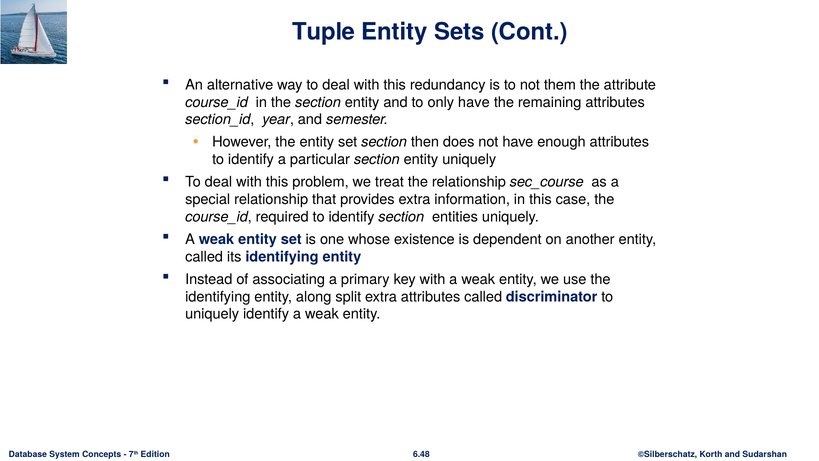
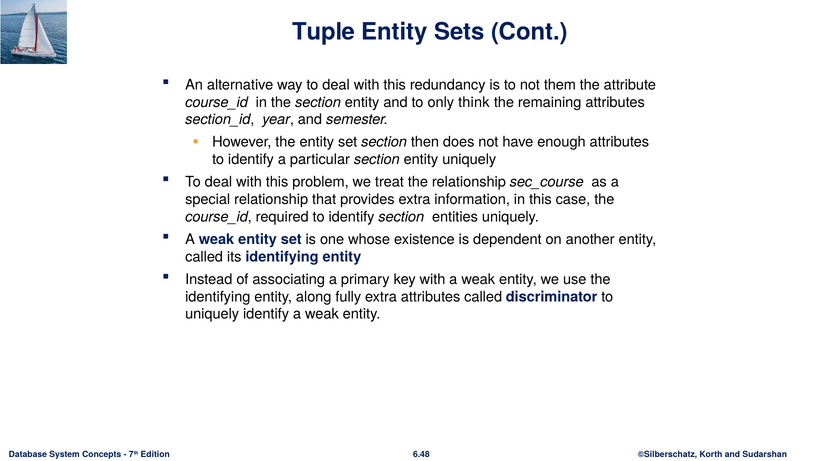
only have: have -> think (474, 102)
split: split -> fully (348, 297)
